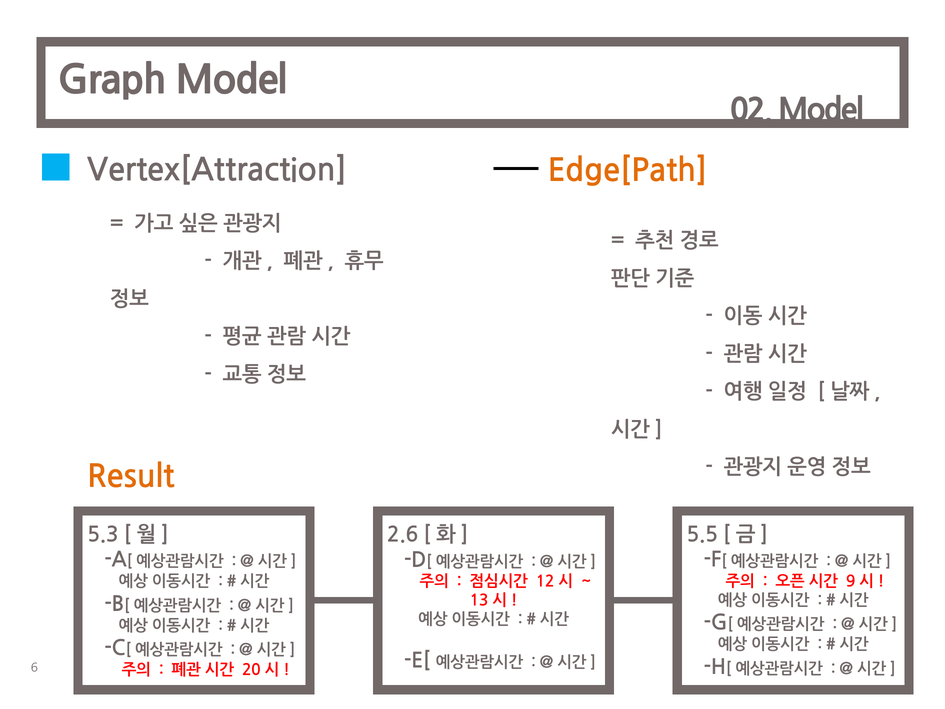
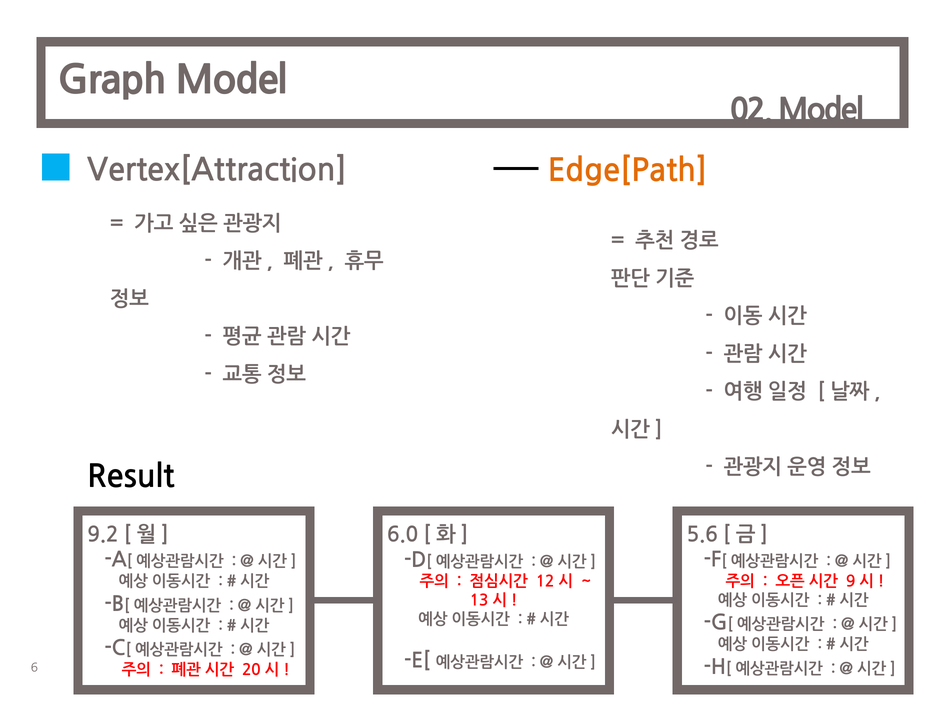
Result colour: orange -> black (131, 477)
5.3: 5.3 -> 9.2 (103, 535)
2.6: 2.6 -> 6.0 (403, 535)
5.5: 5.5 -> 5.6 (702, 535)
